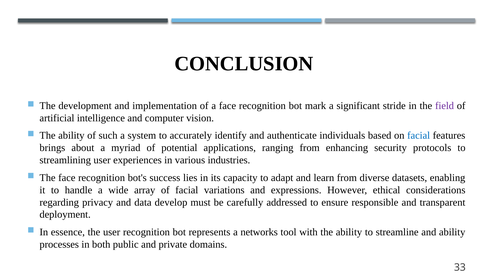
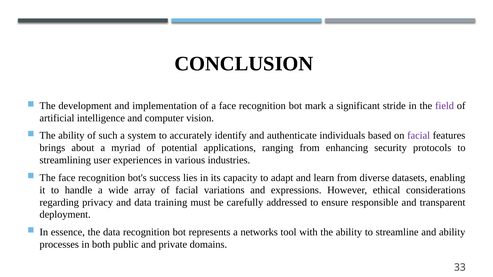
facial colour: blue -> purple (419, 136)
develop: develop -> training (171, 203)
the user: user -> data (112, 232)
